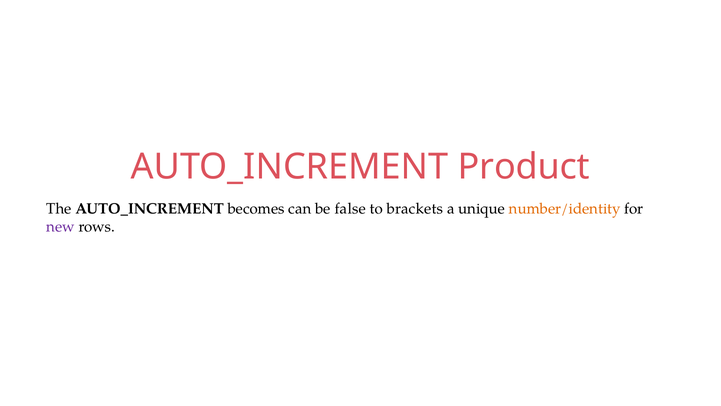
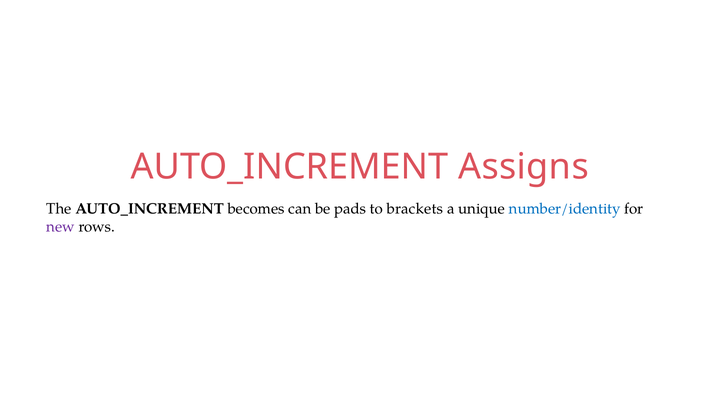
Product: Product -> Assigns (524, 166)
false: false -> pads (350, 208)
number/identity colour: orange -> blue (565, 208)
